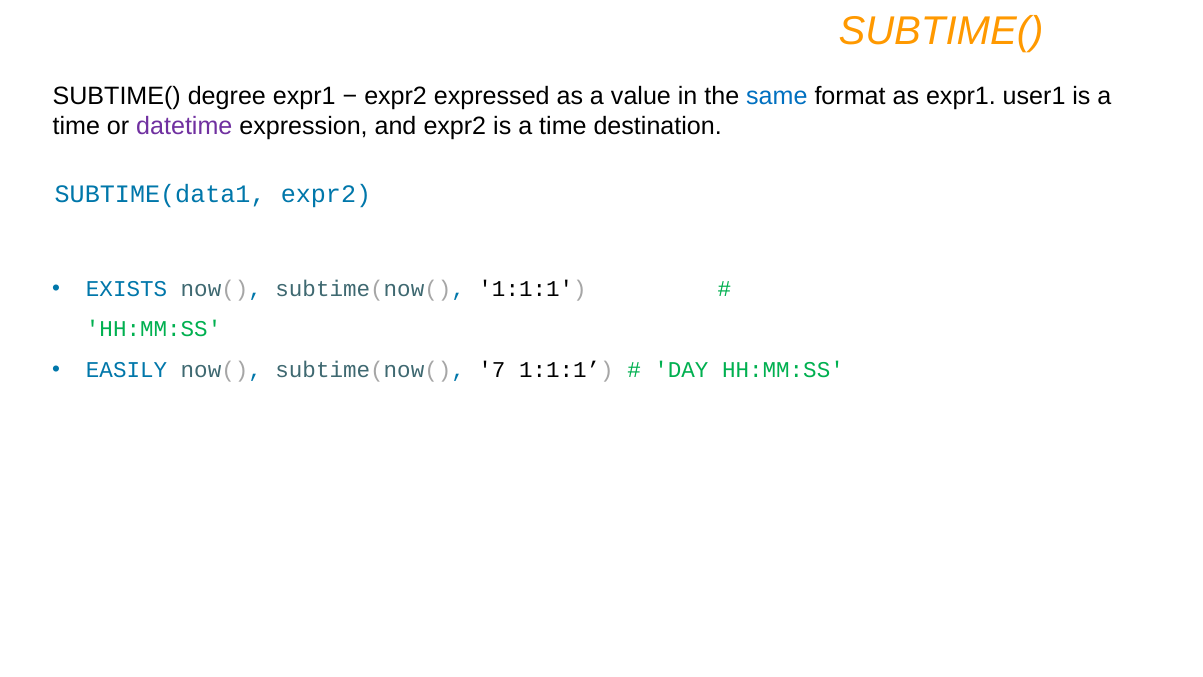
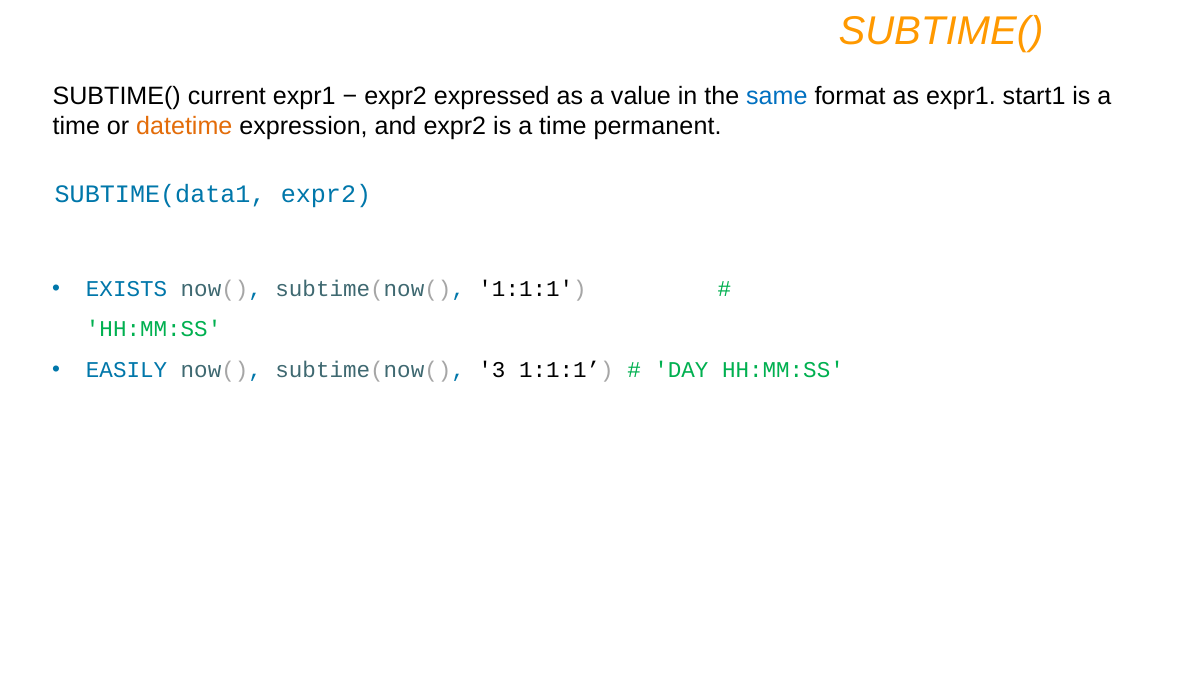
degree: degree -> current (227, 96)
user1: user1 -> start1 (1034, 96)
datetime colour: purple -> orange (184, 126)
destination: destination -> permanent (658, 126)
7: 7 -> 3 (492, 370)
